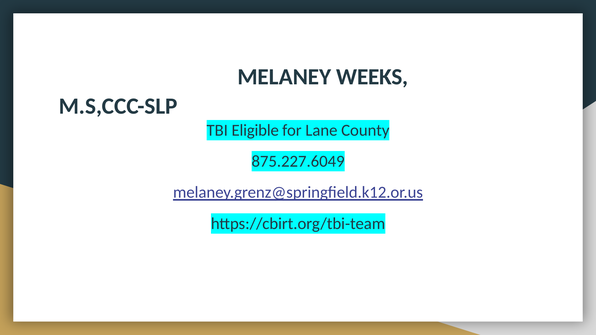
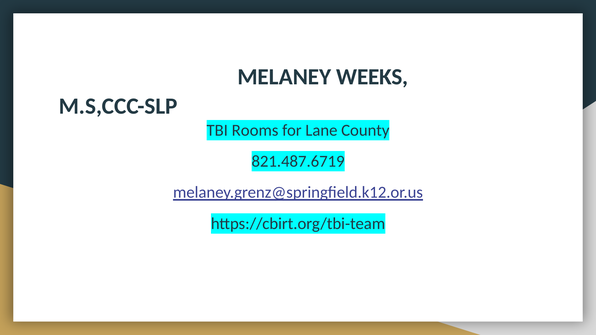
Eligible: Eligible -> Rooms (255, 131)
875.227.6049: 875.227.6049 -> 821.487.6719 (298, 162)
